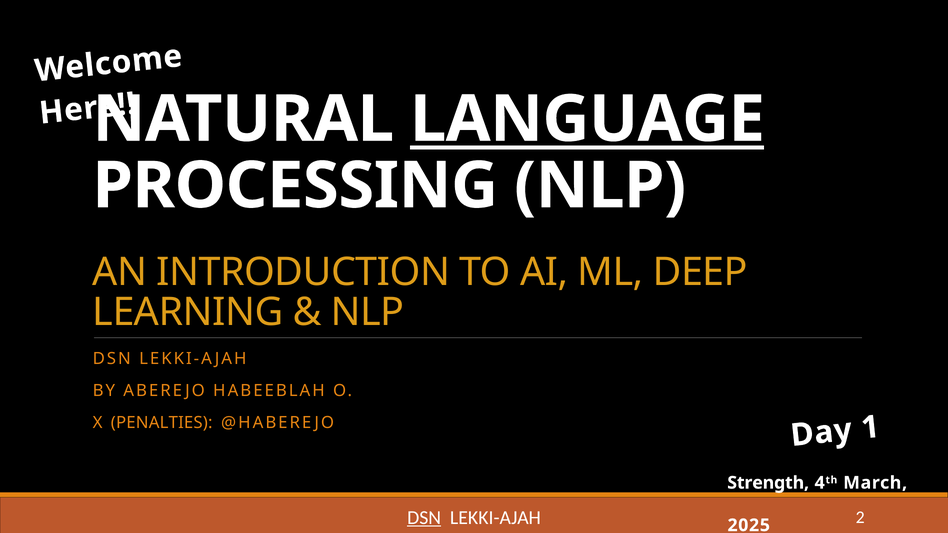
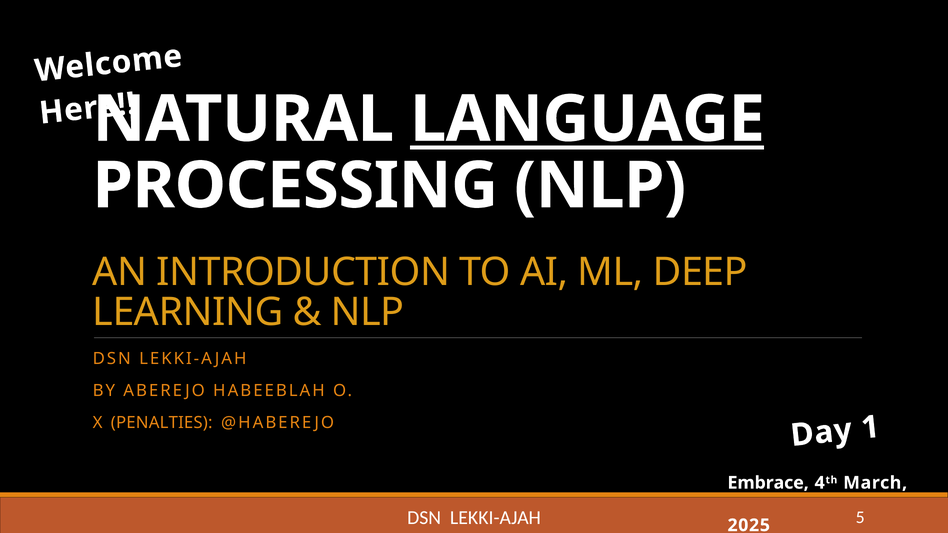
Strength: Strength -> Embrace (768, 483)
DSN underline: present -> none (424, 518)
2: 2 -> 5 (860, 518)
